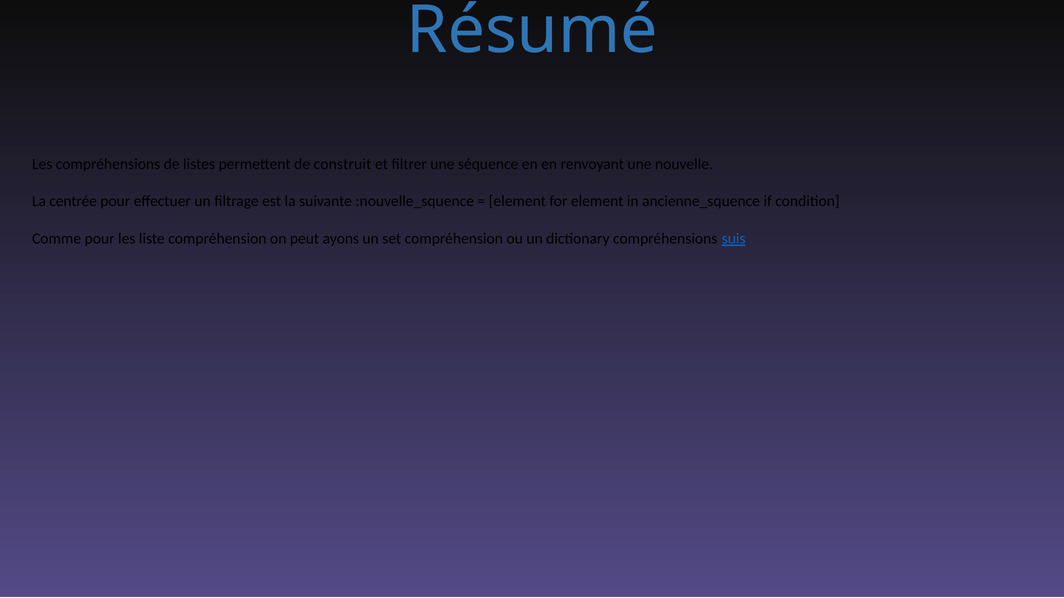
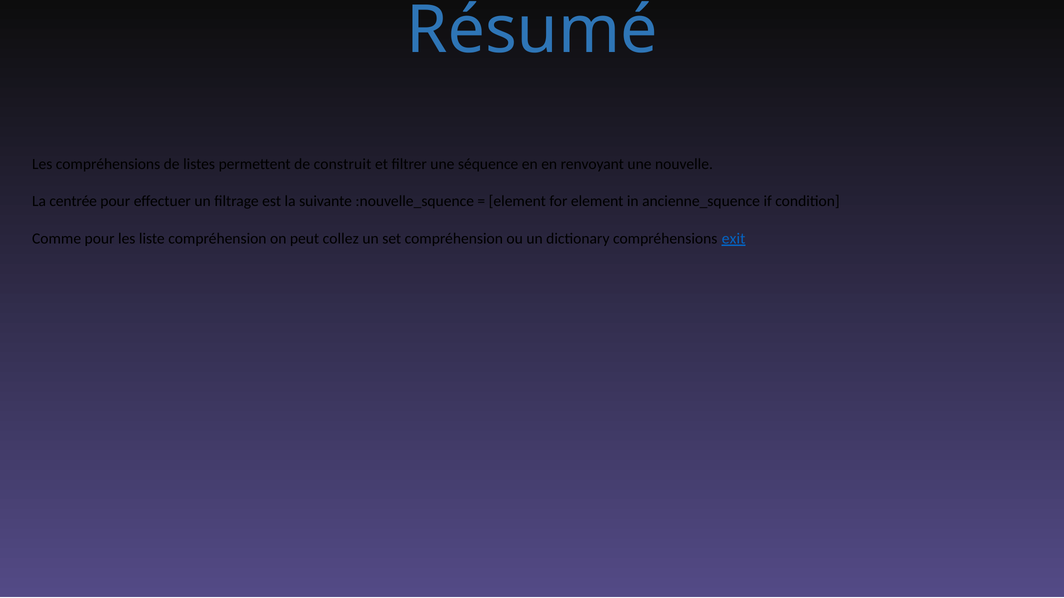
ayons: ayons -> collez (341, 239)
suis: suis -> exit (734, 239)
